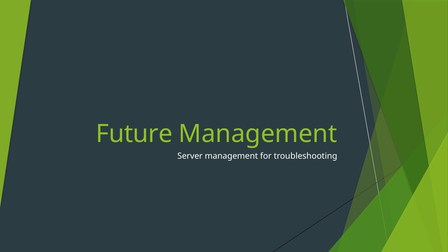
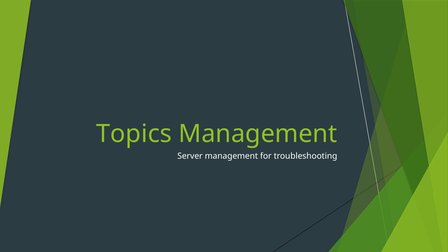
Future: Future -> Topics (134, 134)
